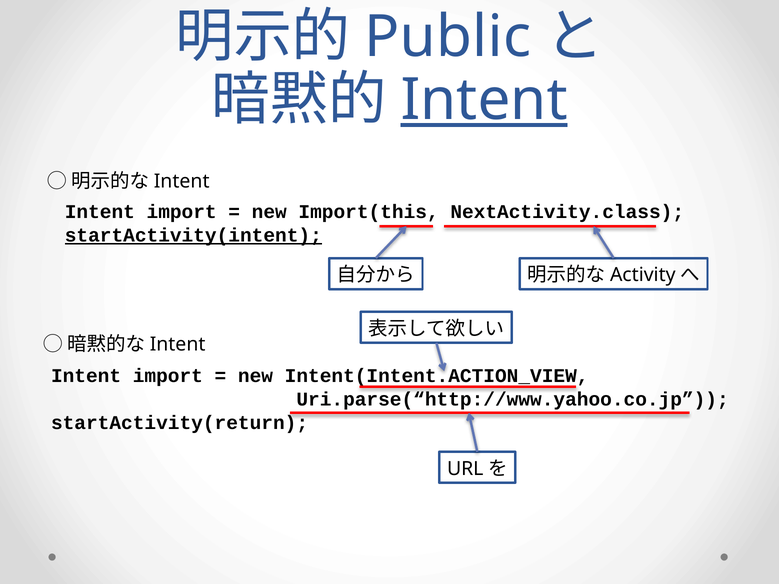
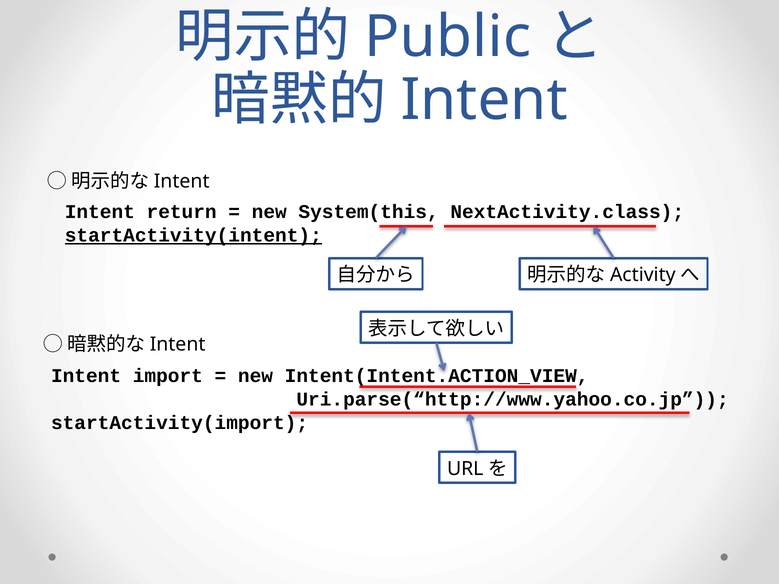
Intent underline: present -> none (484, 100)
import: import -> return (182, 212)
Import(this: Import(this -> System(this (369, 212)
startActivity(return: startActivity(return -> startActivity(import (180, 423)
